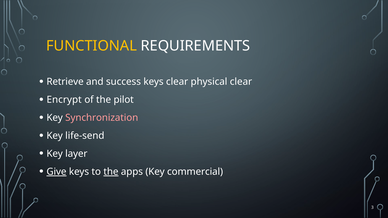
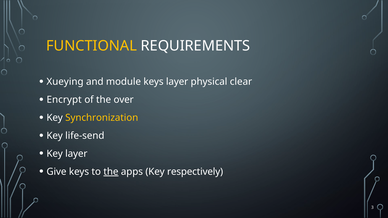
Retrieve: Retrieve -> Xueying (65, 82)
success: success -> module (123, 82)
keys clear: clear -> layer (177, 82)
pilot: pilot -> over (124, 100)
Synchronization colour: pink -> yellow (102, 118)
Give underline: present -> none (56, 172)
commercial: commercial -> respectively (195, 172)
